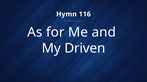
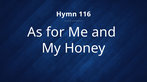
Driven: Driven -> Honey (85, 49)
